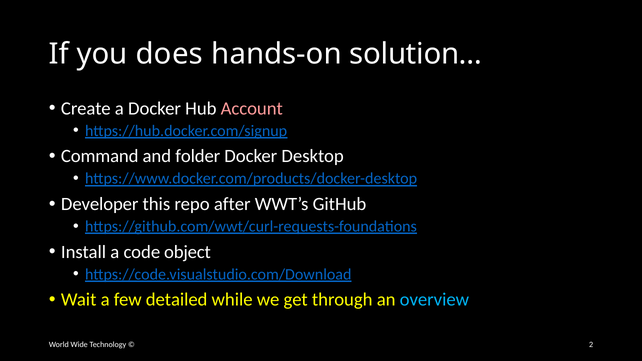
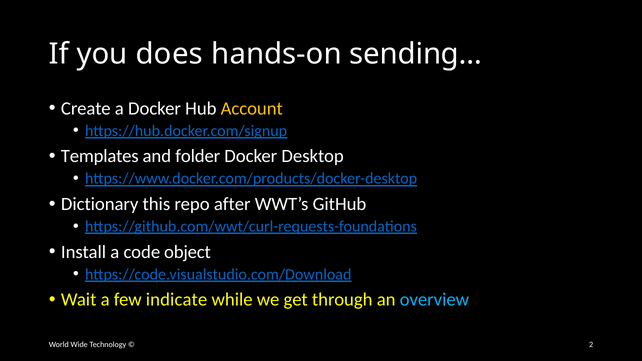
solution…: solution… -> sending… (416, 54)
Account colour: pink -> yellow (252, 109)
Command: Command -> Templates (100, 156)
Developer: Developer -> Dictionary (100, 204)
detailed: detailed -> indicate (177, 300)
